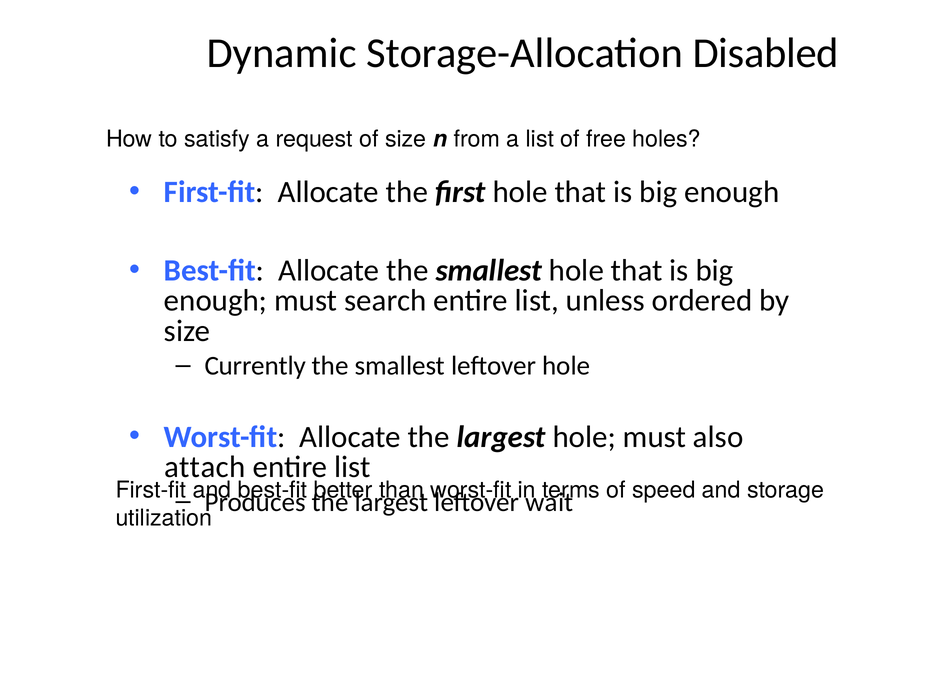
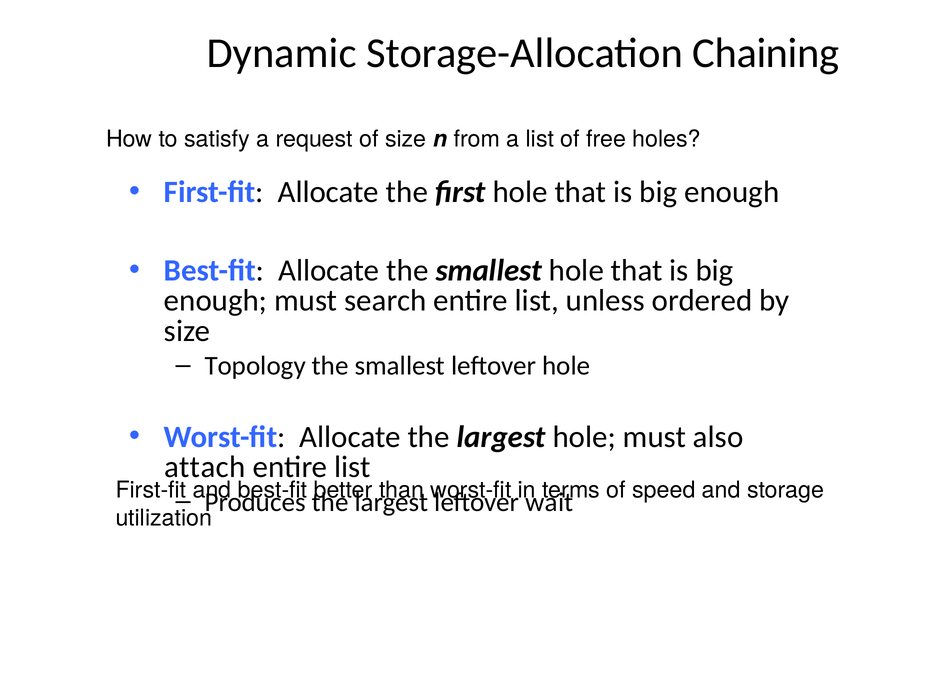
Disabled: Disabled -> Chaining (766, 53)
Currently: Currently -> Topology (255, 366)
